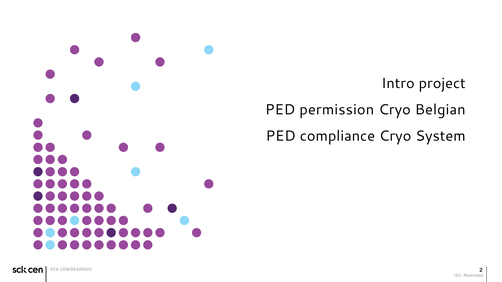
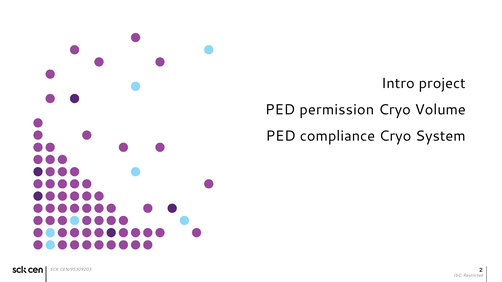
Belgian: Belgian -> Volume (440, 110)
